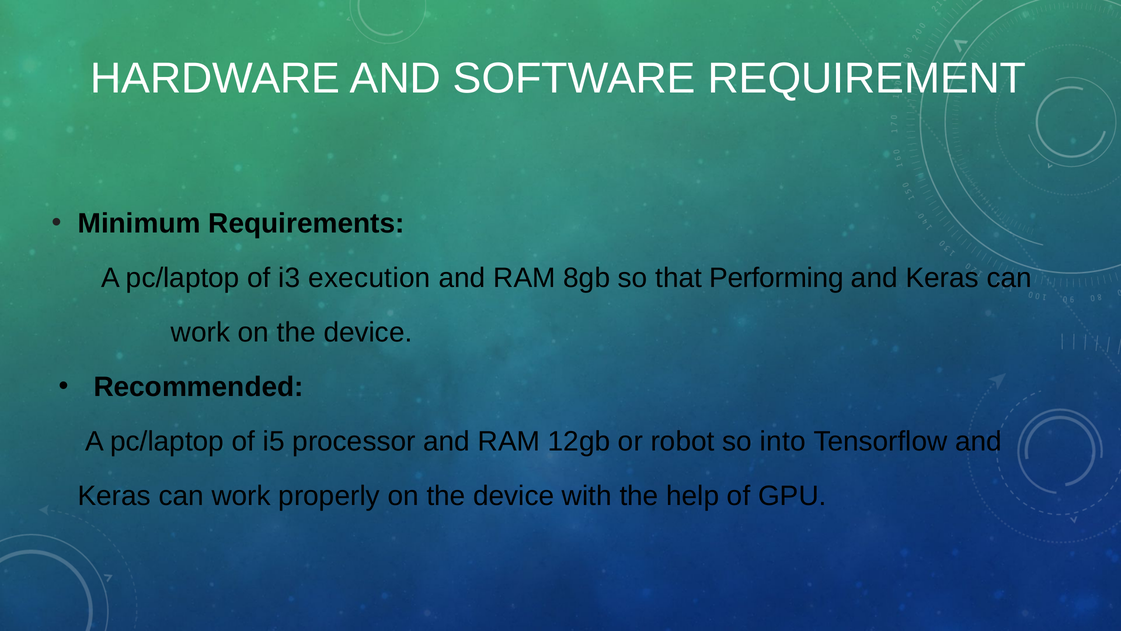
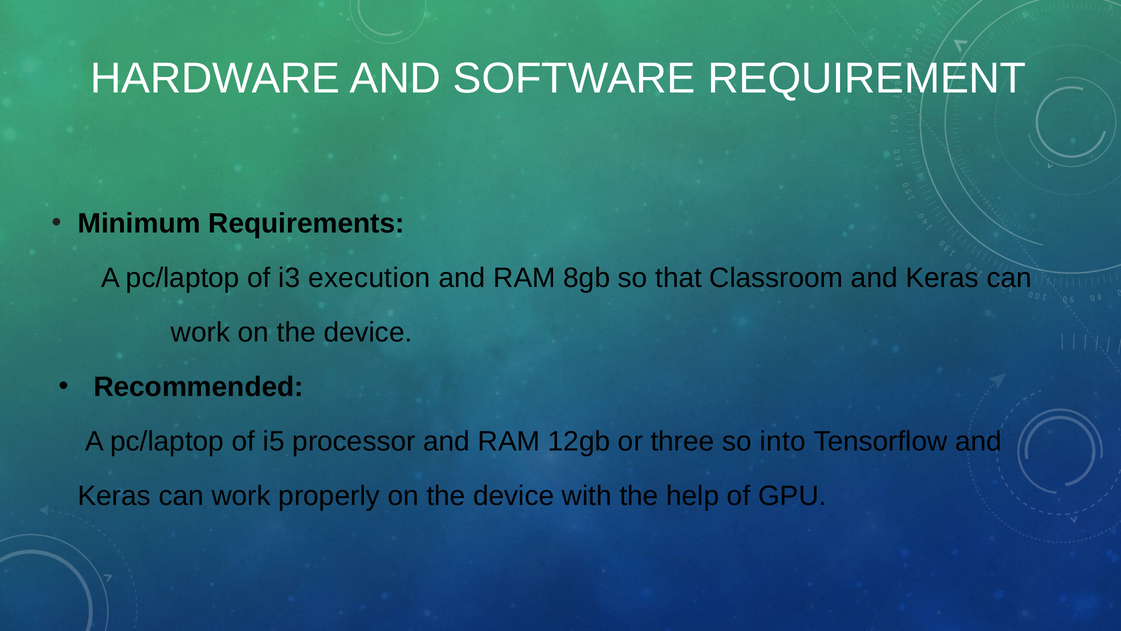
Performing: Performing -> Classroom (776, 278)
robot: robot -> three (683, 441)
